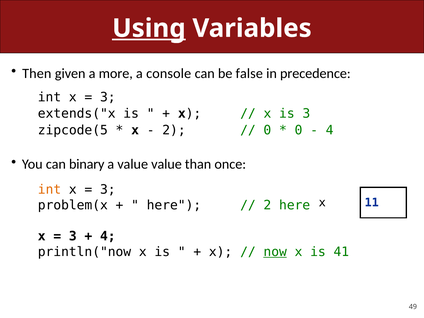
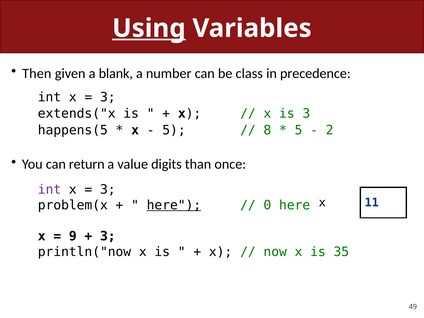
more: more -> blank (116, 73)
console: console -> number (169, 73)
false: false -> class (249, 73)
zipcode(5: zipcode(5 -> happens(5 (73, 130)
2: 2 -> 5 (174, 130)
0: 0 -> 8 (267, 130)
0: 0 -> 5 (299, 130)
4: 4 -> 2 (330, 130)
binary: binary -> return (87, 164)
value value: value -> digits (166, 164)
int colour: orange -> purple (49, 190)
here underline: none -> present (174, 205)
2: 2 -> 0 (267, 205)
3: 3 -> 9 (73, 236)
4: 4 -> 3 (108, 236)
now underline: present -> none (275, 252)
41: 41 -> 35 (341, 252)
